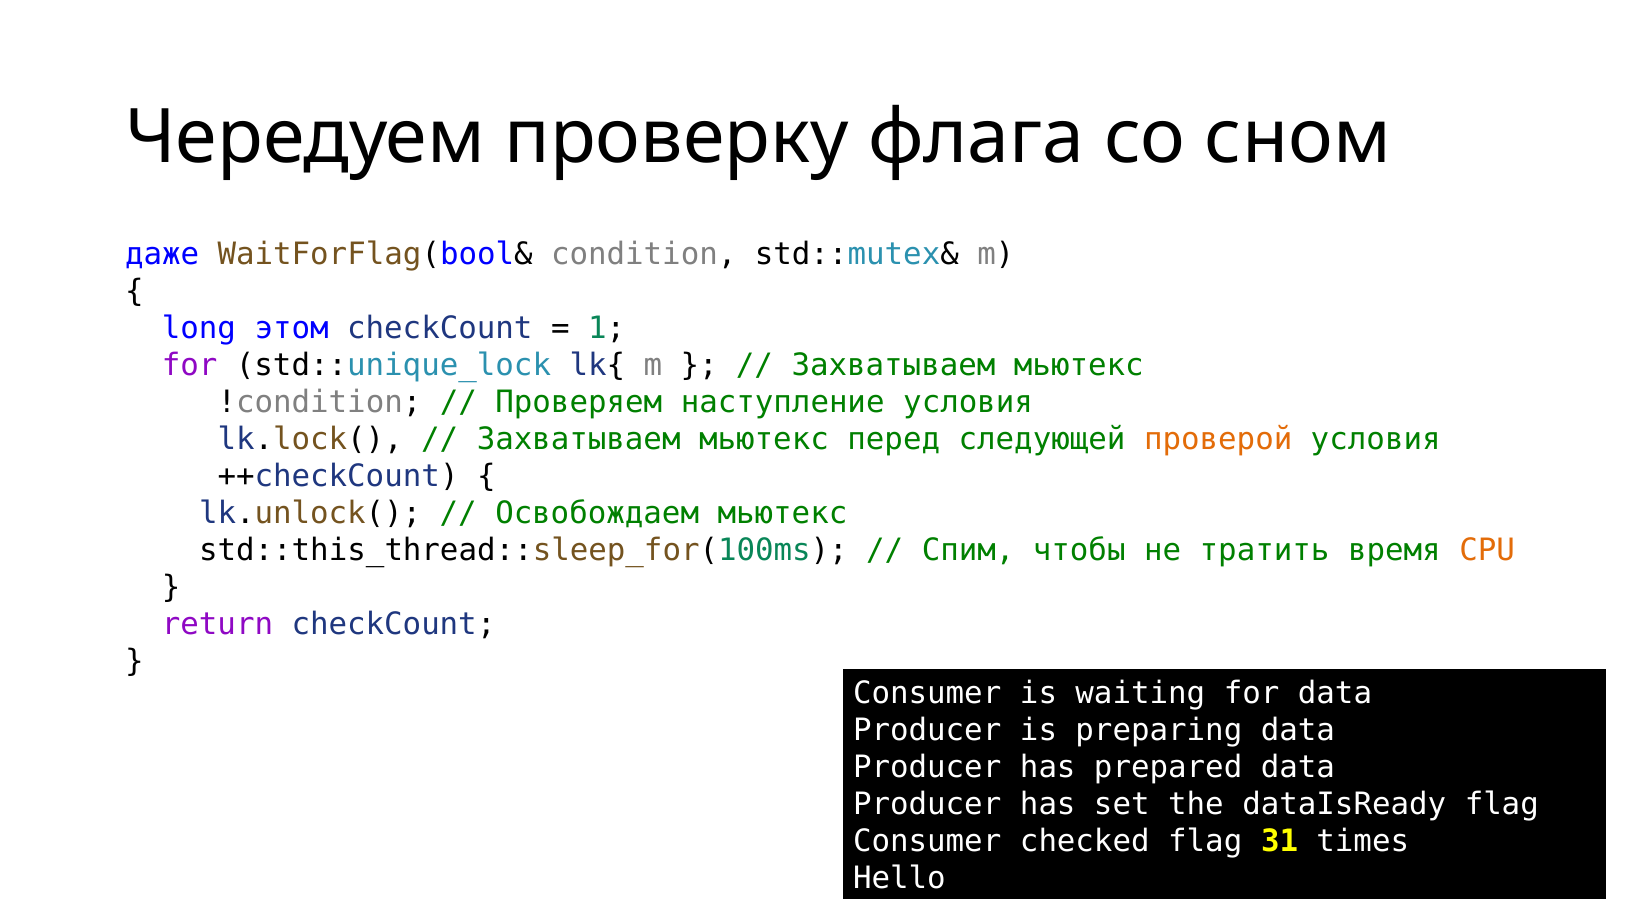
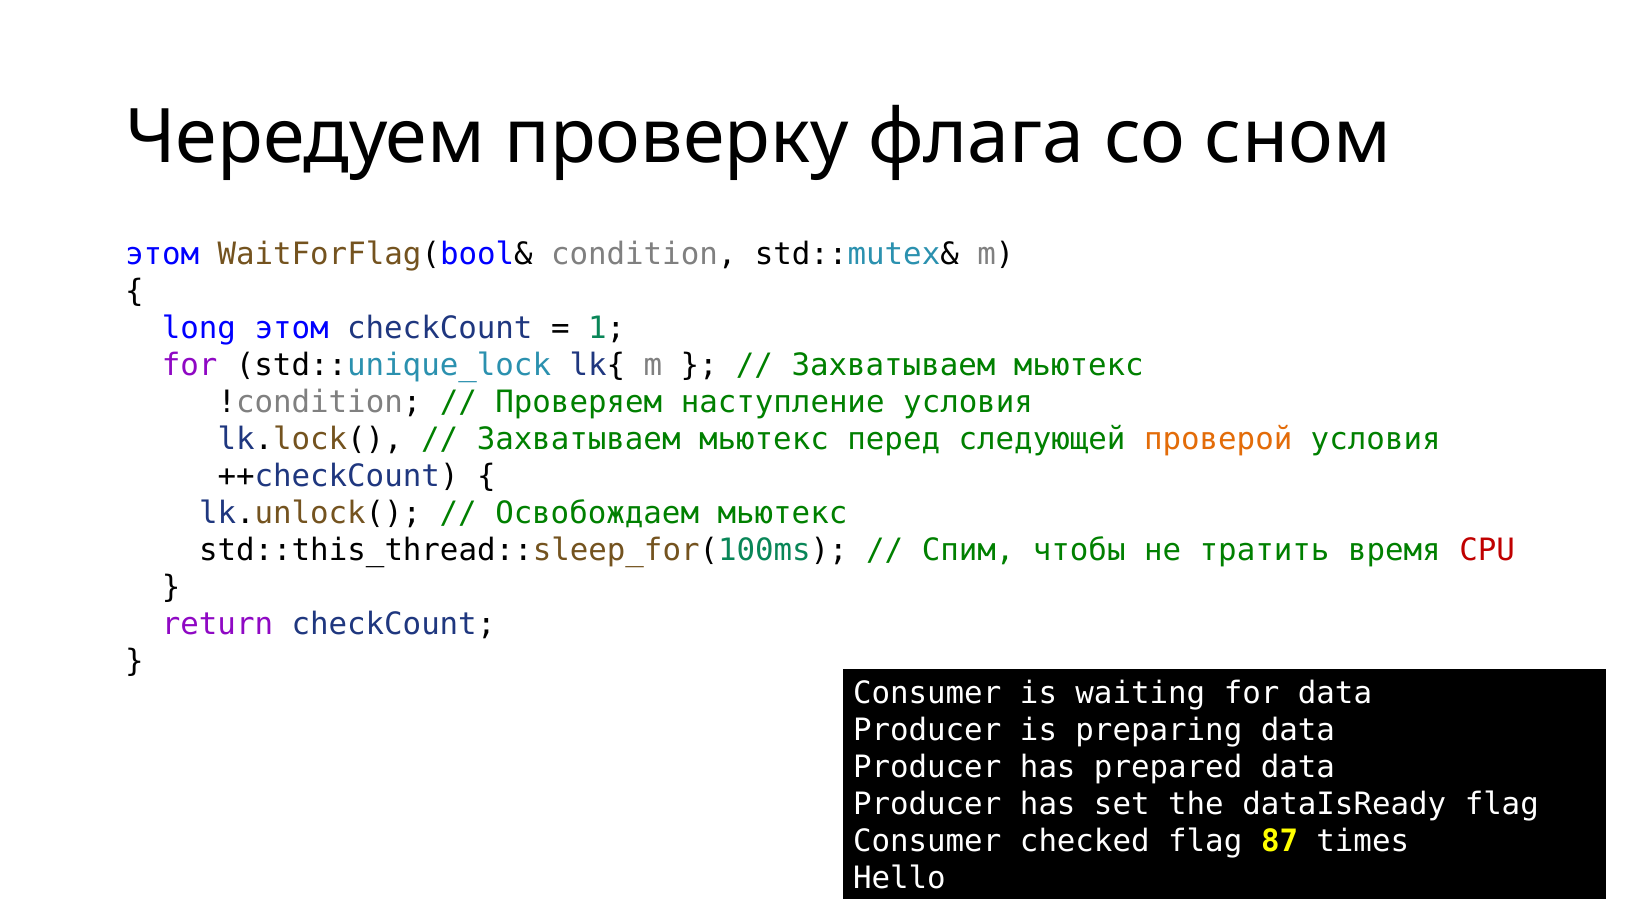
даже: даже -> этом (162, 254)
CPU colour: orange -> red (1487, 550)
31: 31 -> 87 (1280, 842)
